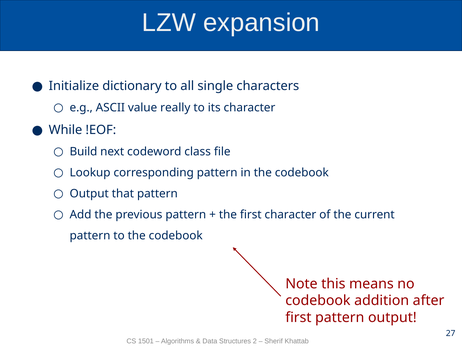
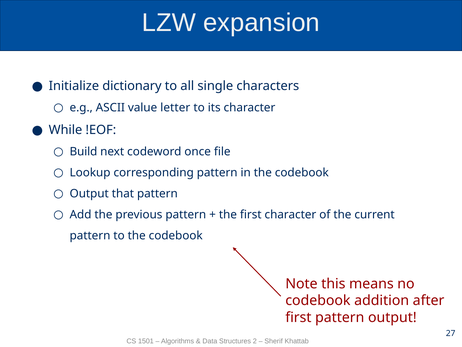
really: really -> letter (175, 107)
class: class -> once (198, 151)
